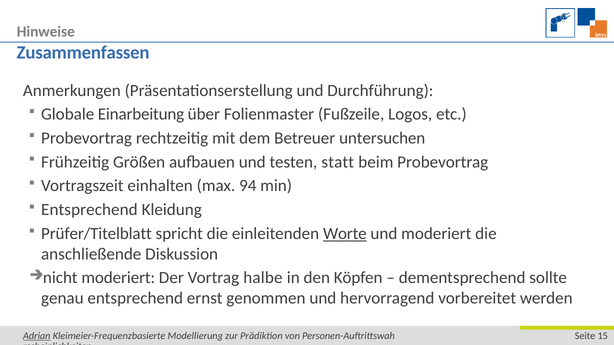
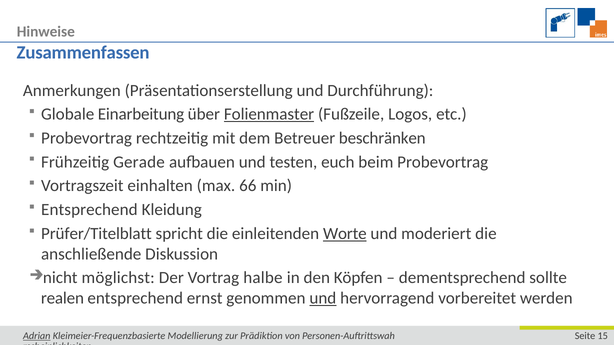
Folienmaster underline: none -> present (269, 114)
untersuchen: untersuchen -> beschränken (382, 138)
Größen: Größen -> Gerade (139, 162)
statt: statt -> euch (338, 162)
94: 94 -> 66 (248, 186)
moderiert: moderiert -> möglichst (118, 278)
genau: genau -> realen (62, 299)
und underline: none -> present (323, 299)
